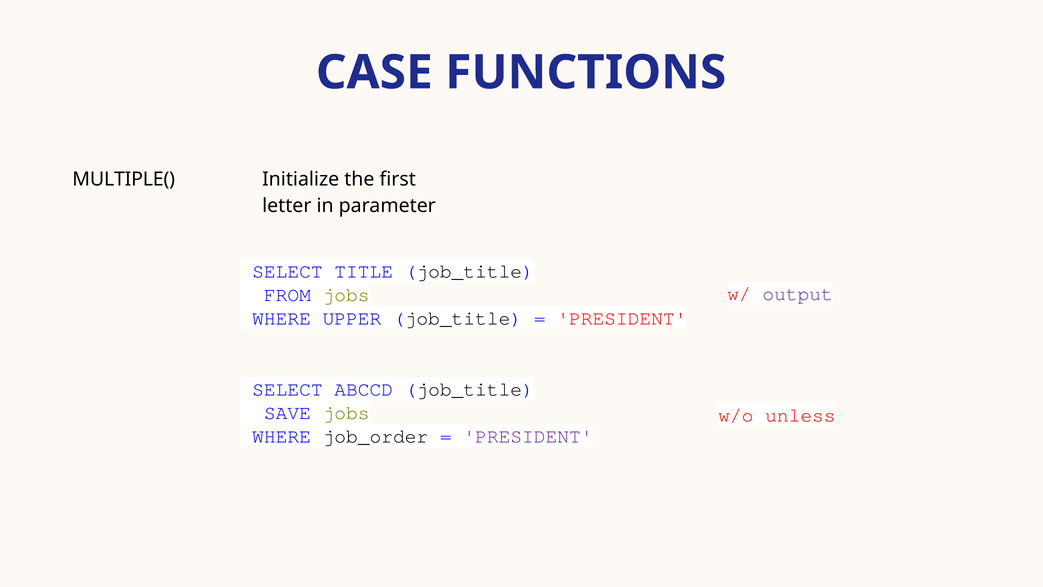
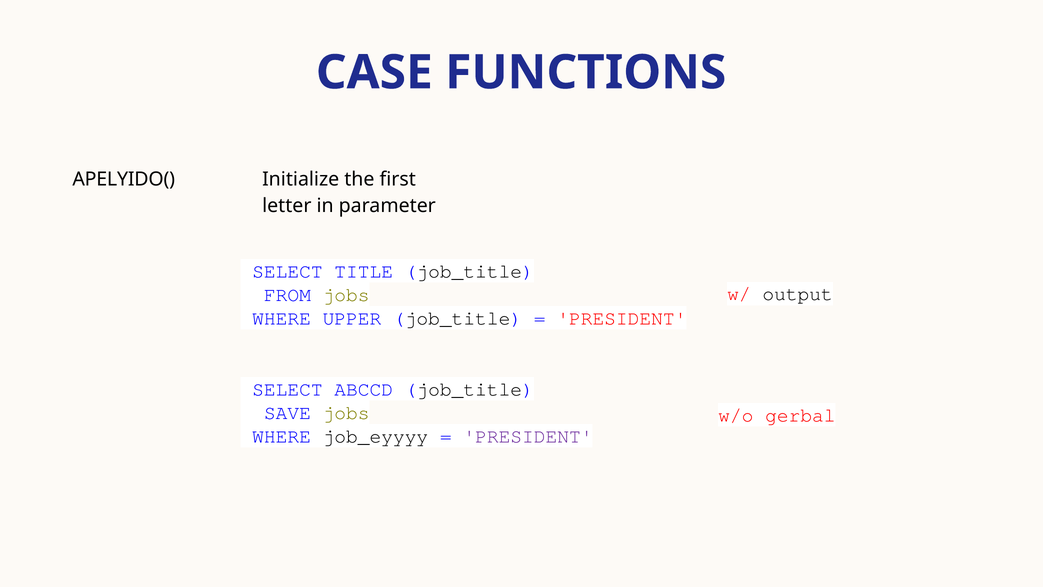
MULTIPLE(: MULTIPLE( -> APELYIDO( (124, 179)
output colour: purple -> black (798, 294)
unless: unless -> gerbal (800, 415)
job_order: job_order -> job_eyyyy (375, 436)
